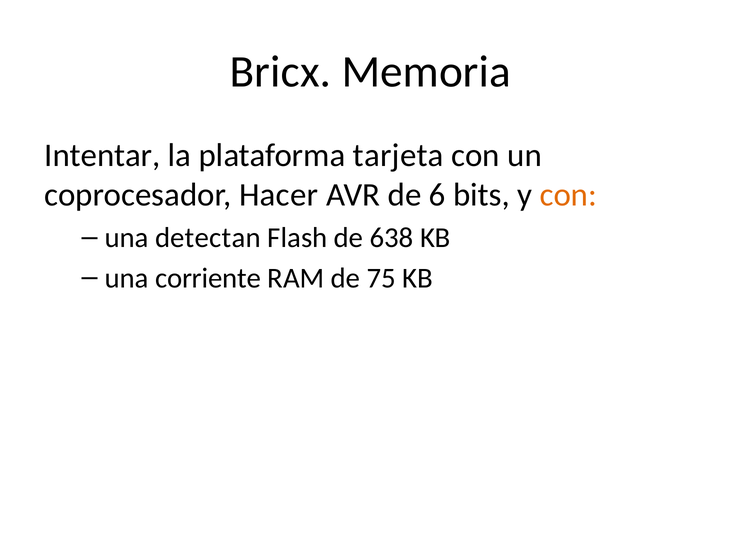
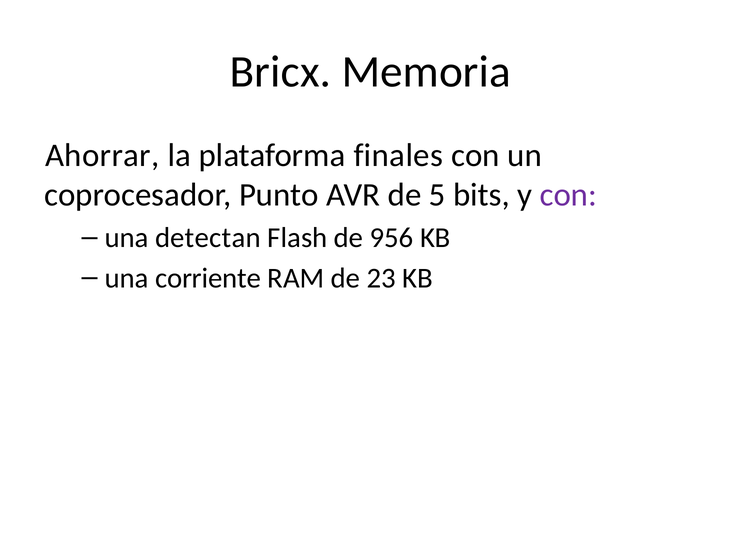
Intentar: Intentar -> Ahorrar (102, 155)
tarjeta: tarjeta -> finales (398, 155)
Hacer: Hacer -> Punto (279, 195)
6: 6 -> 5 (437, 195)
con colour: orange -> purple (568, 195)
638: 638 -> 956 (392, 238)
75: 75 -> 23 (381, 278)
